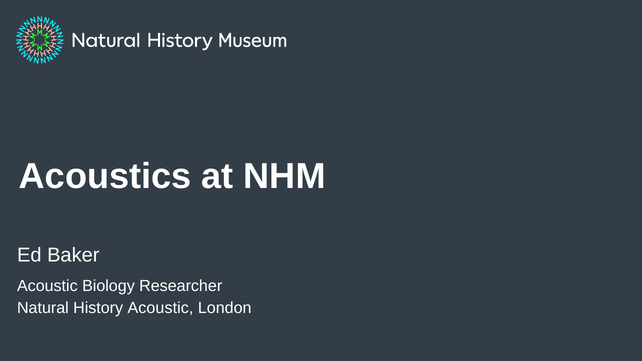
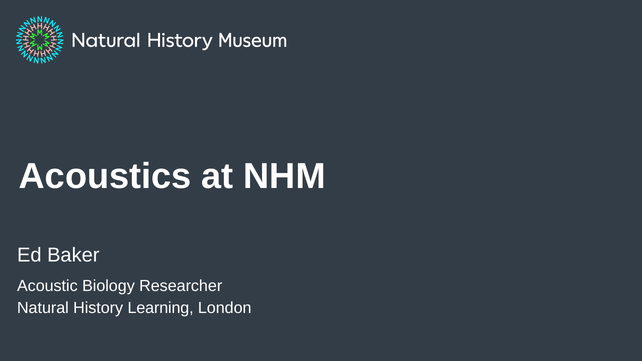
History Acoustic: Acoustic -> Learning (161, 308)
